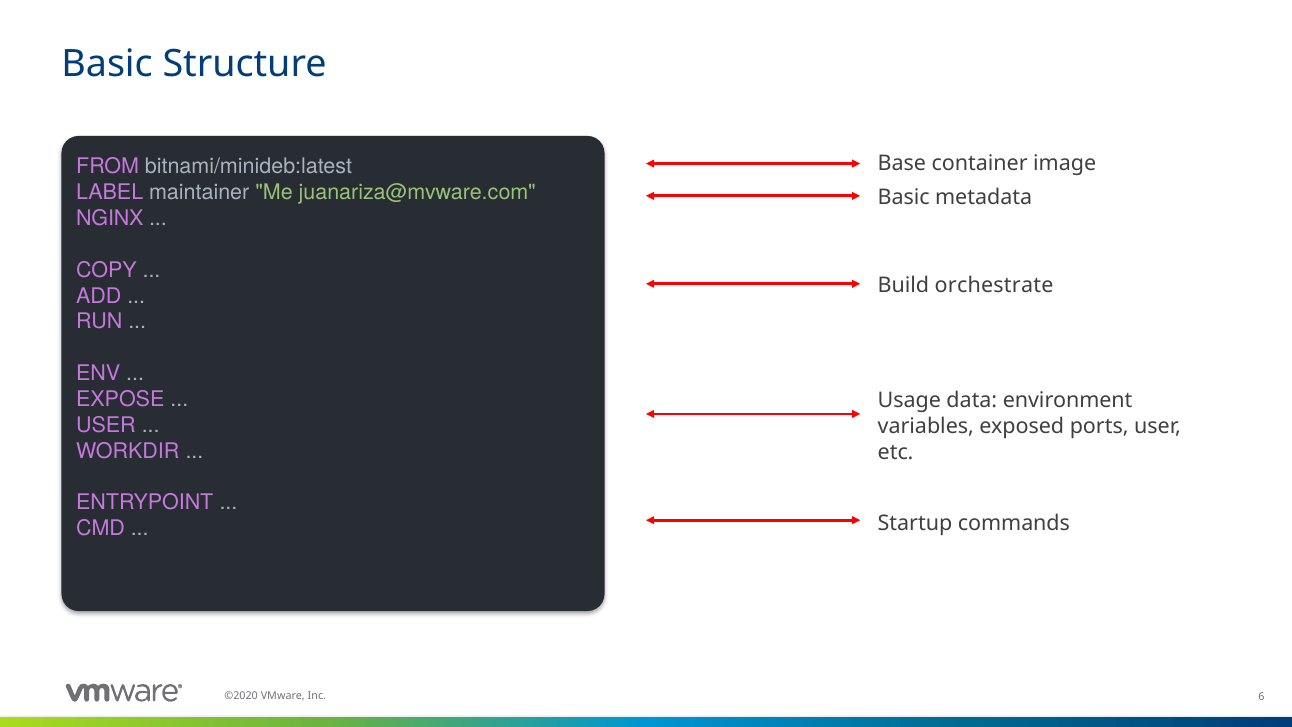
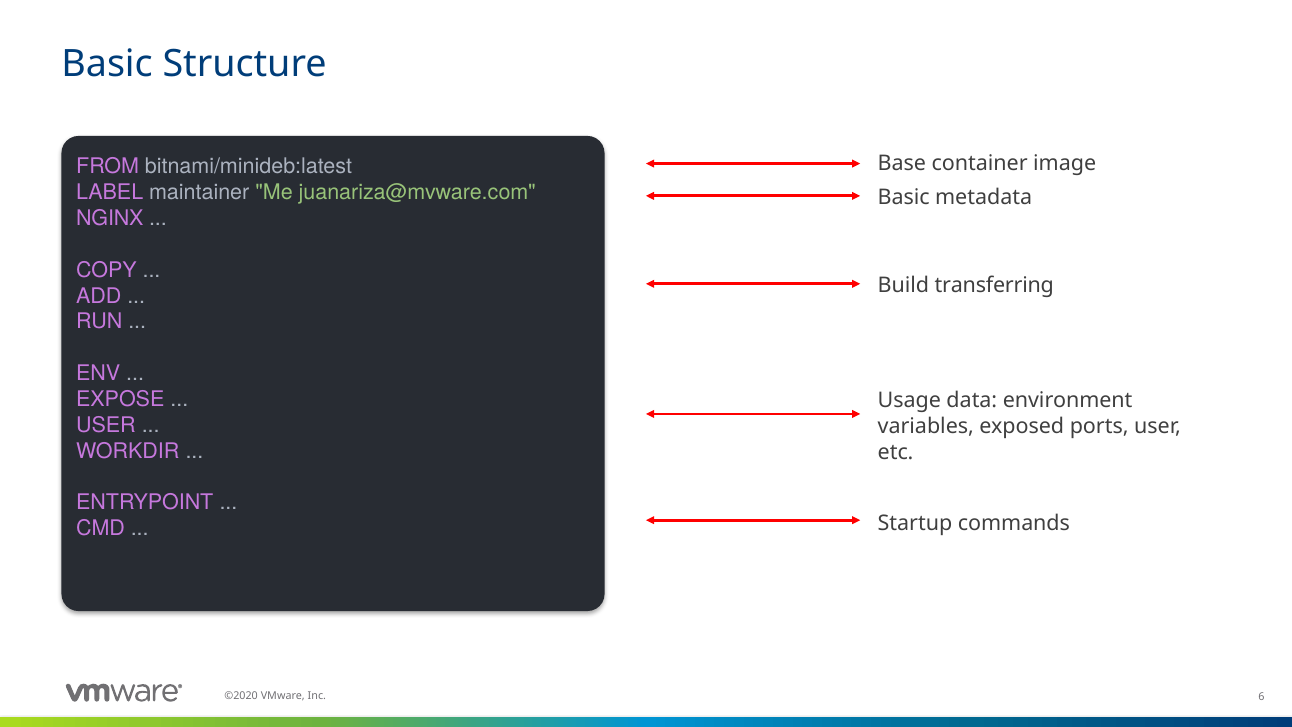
orchestrate: orchestrate -> transferring (994, 285)
